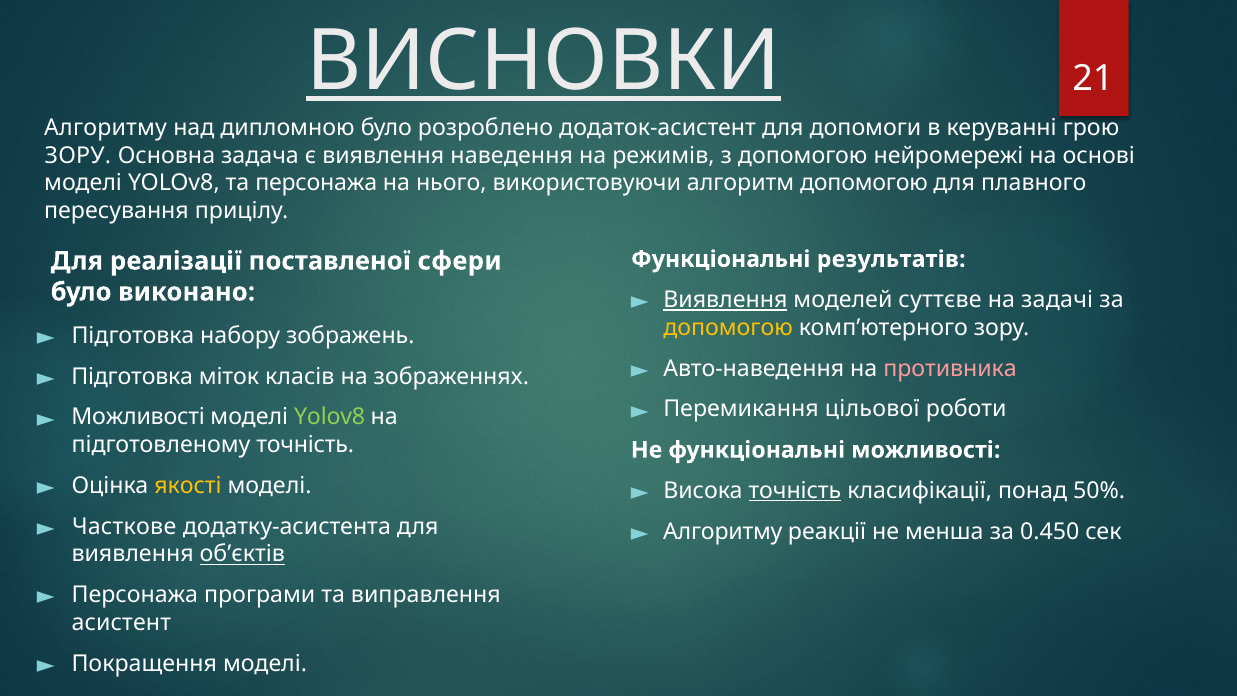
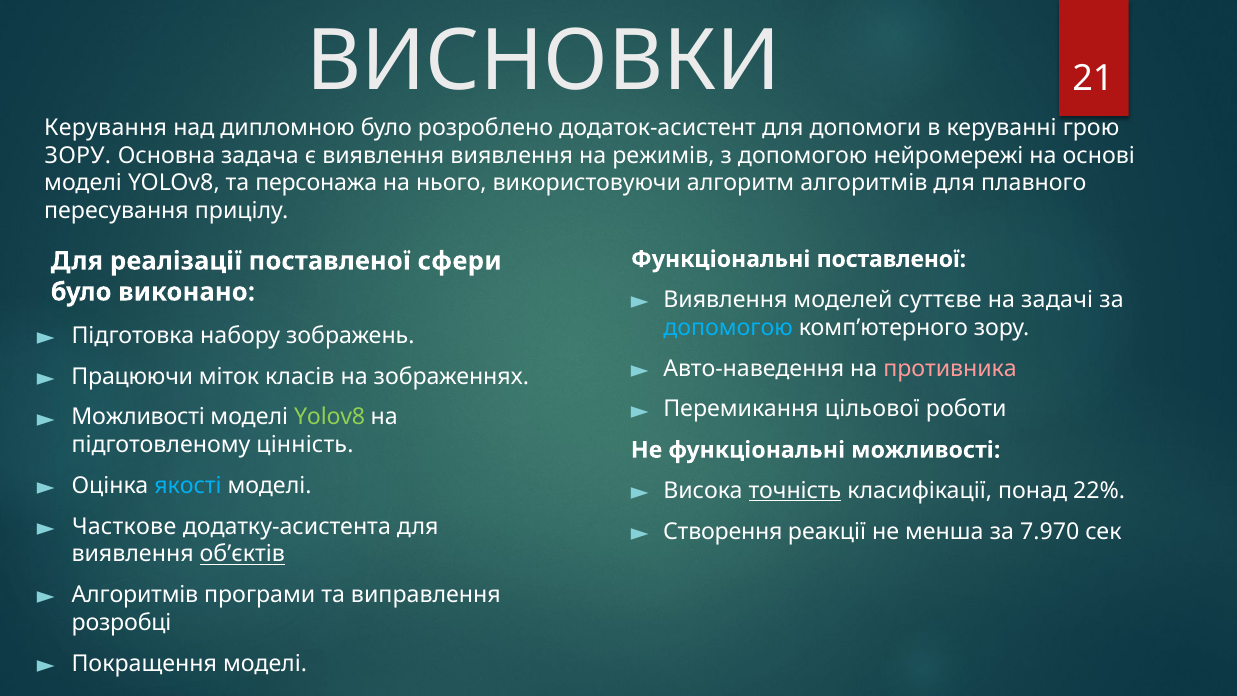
ВИСНОВКИ underline: present -> none (544, 62)
Алгоритму: Алгоритму -> Керування (106, 127)
виявлення наведення: наведення -> виявлення (512, 155)
алгоритм допомогою: допомогою -> алгоритмів (864, 183)
Функціональні результатів: результатів -> поставленої (891, 259)
Виявлення underline: present -> none (725, 300)
допомогою colour: yellow -> light blue (728, 328)
Підготовка: Підготовка -> Працюючи (132, 376)
підготовленому точність: точність -> цінність (305, 445)
якості colour: yellow -> light blue (188, 486)
50%: 50% -> 22% (1099, 491)
Алгоритму: Алгоритму -> Створення (723, 531)
0.450: 0.450 -> 7.970 (1050, 531)
Персонажа: Персонажа -> Алгоритмів (135, 595)
асистент: асистент -> розробці (122, 623)
